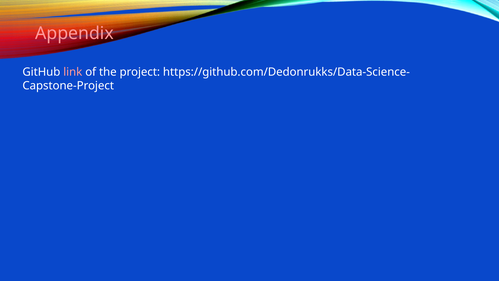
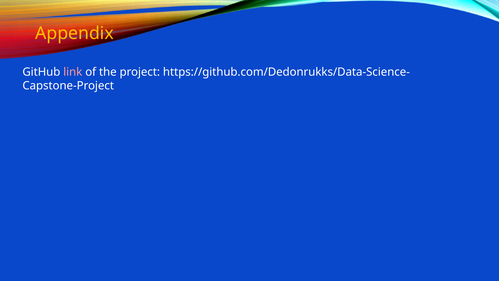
Appendix colour: pink -> yellow (75, 33)
